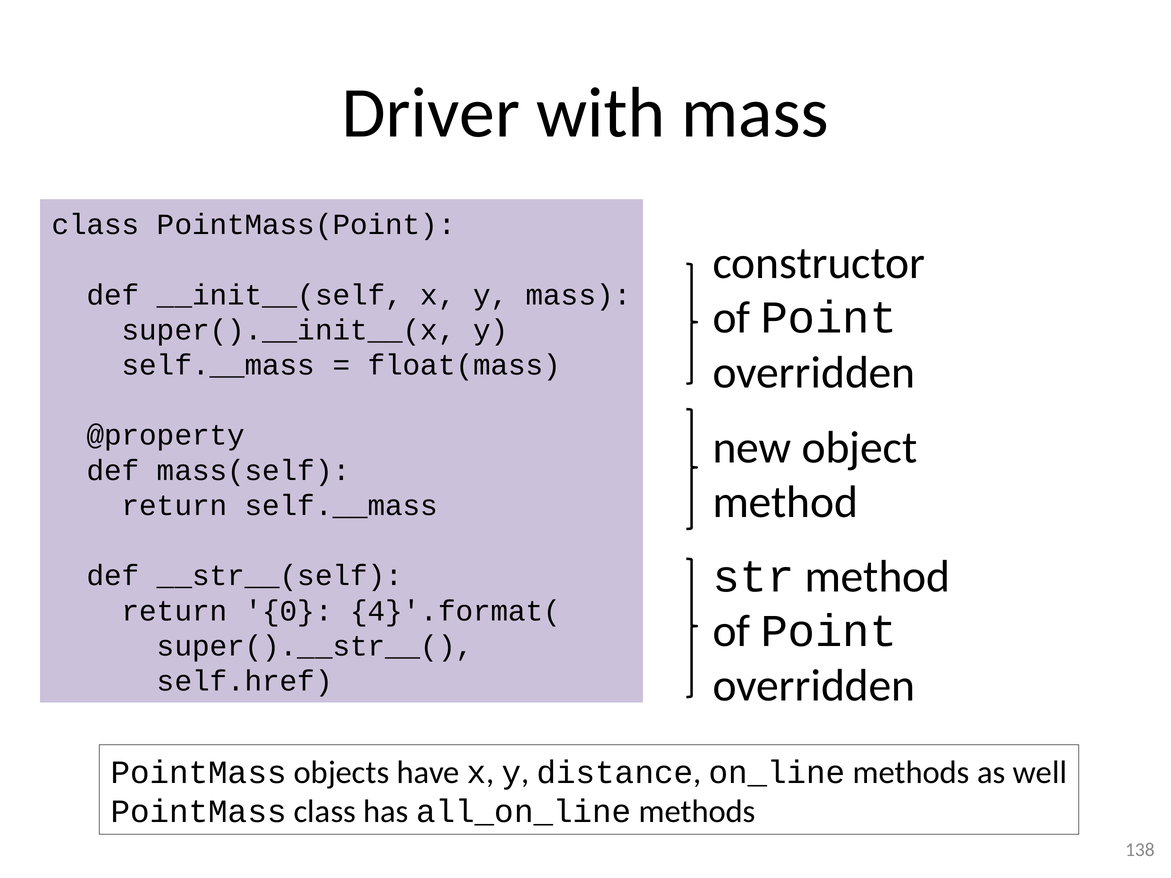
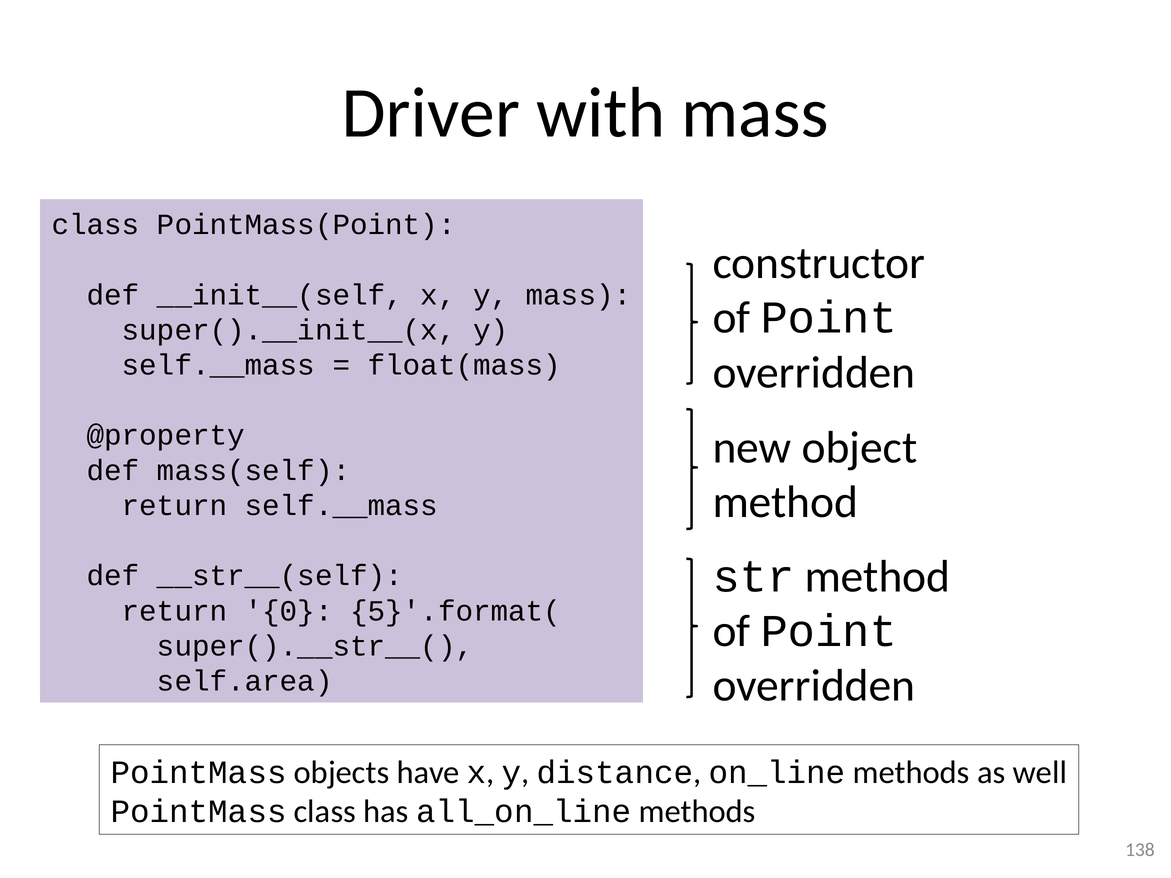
4}'.format(: 4}'.format( -> 5}'.format( (456, 611)
self.href: self.href -> self.area (245, 681)
